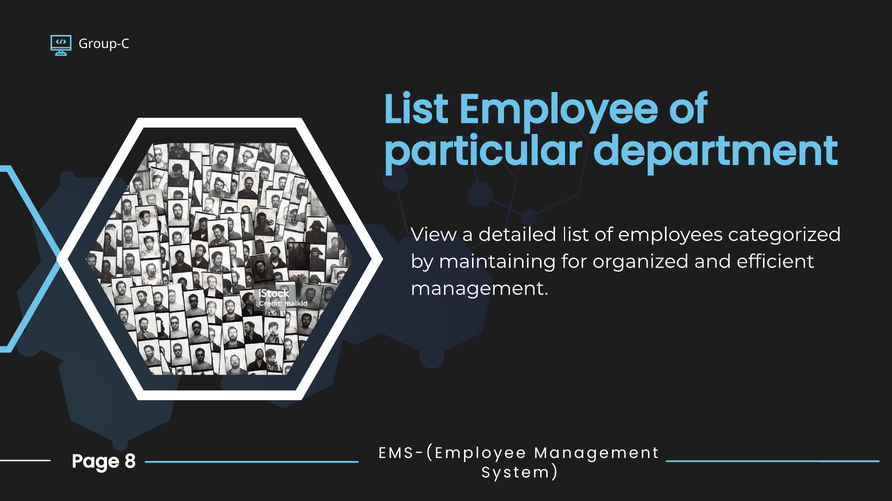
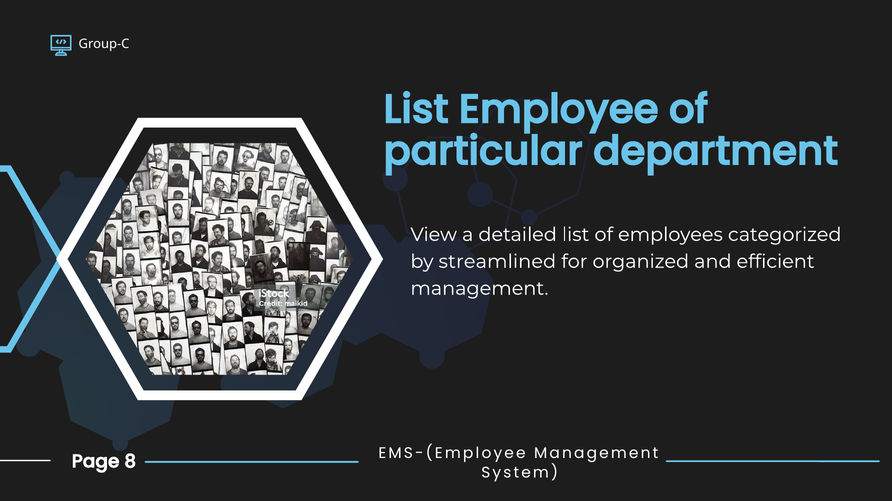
maintaining: maintaining -> streamlined (497, 262)
